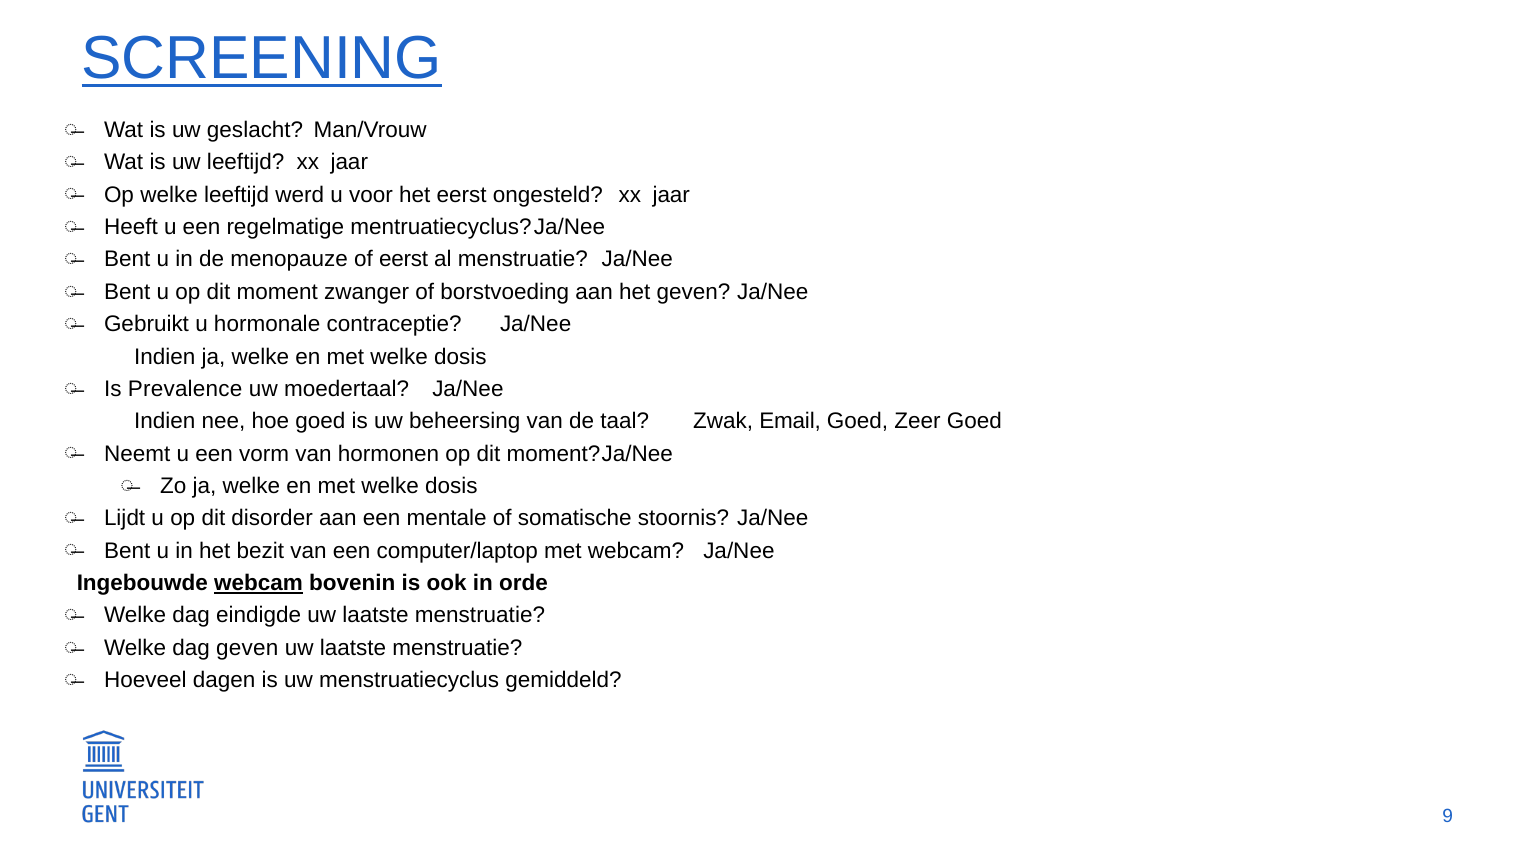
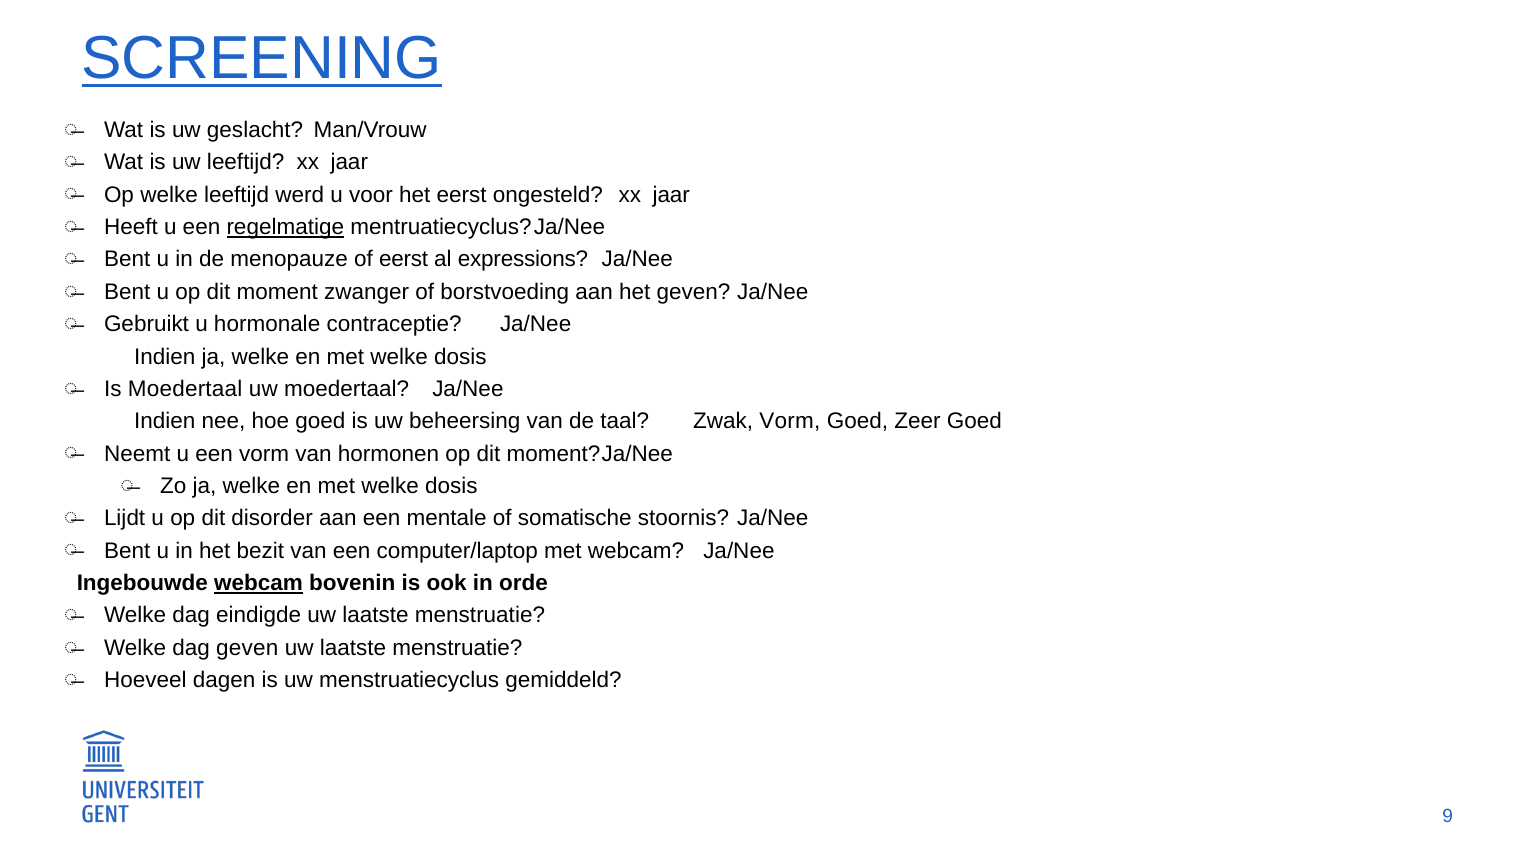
regelmatige underline: none -> present (285, 227)
al menstruatie: menstruatie -> expressions (523, 260)
Is Prevalence: Prevalence -> Moedertaal (185, 389)
Zwak Email: Email -> Vorm (790, 421)
